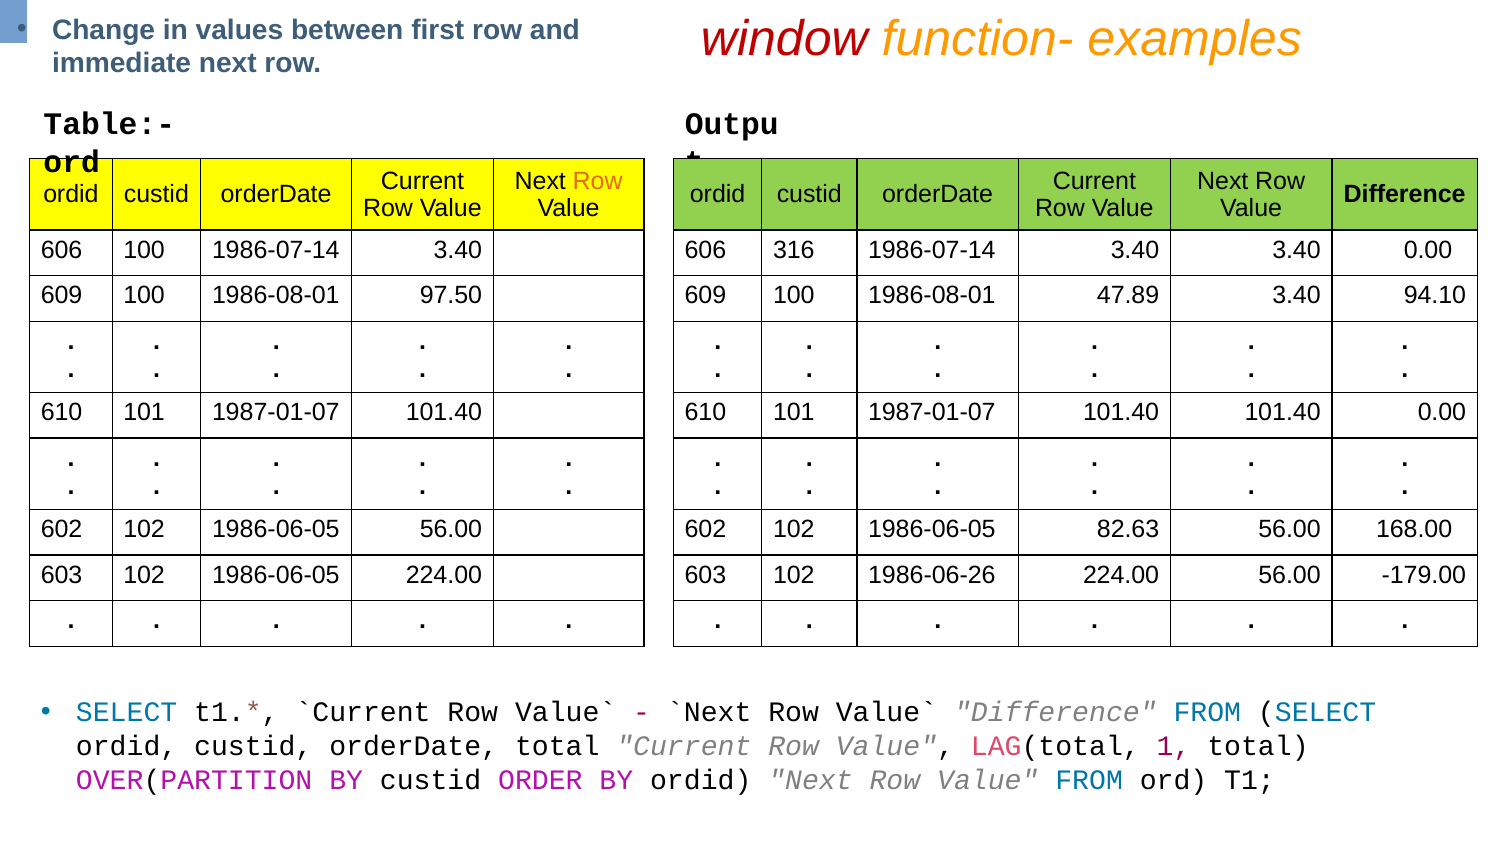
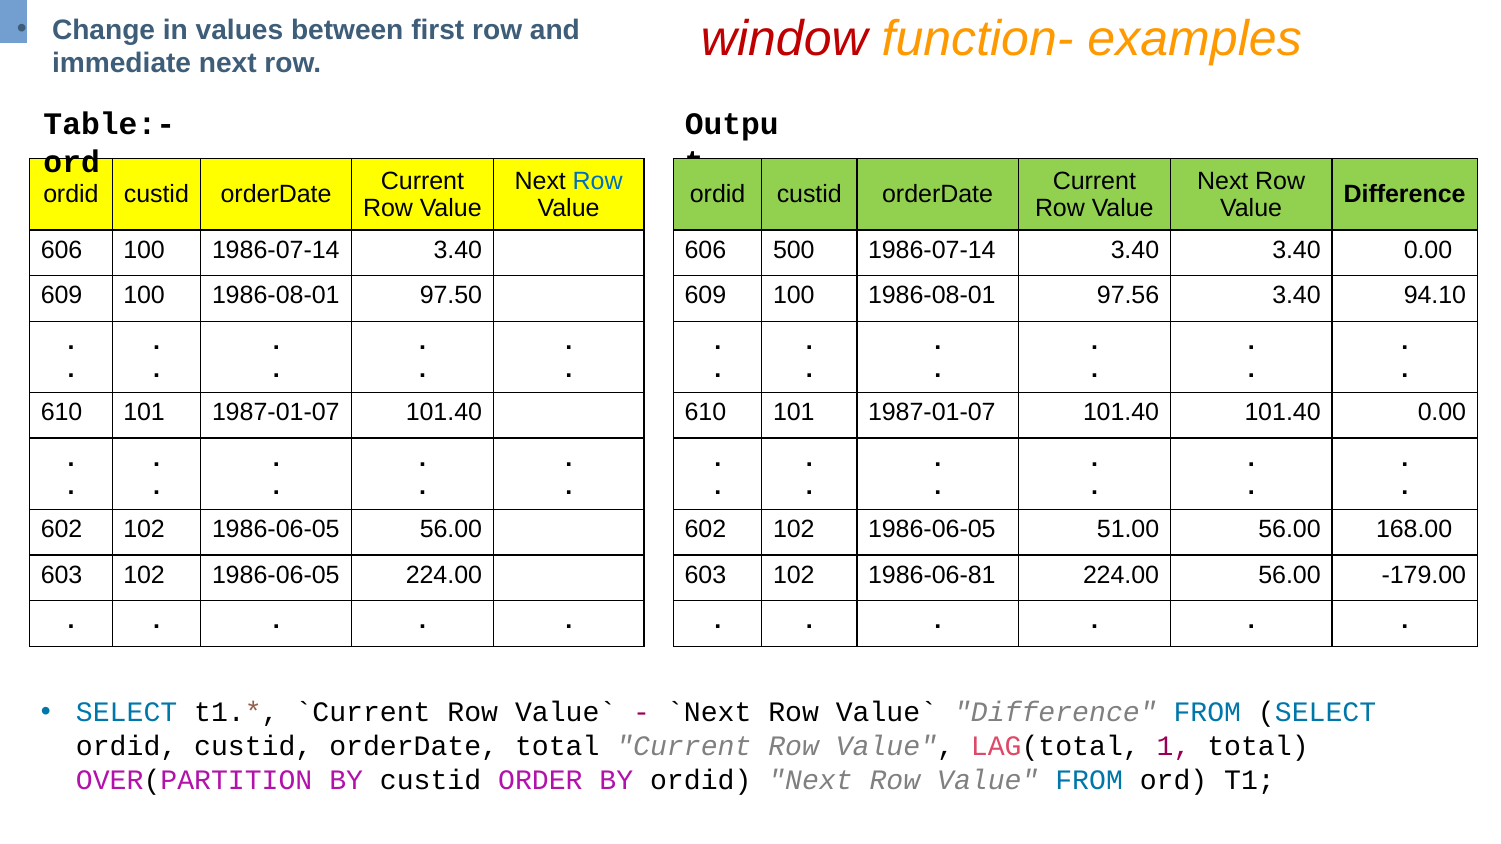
Row colour: orange -> blue (598, 181)
316: 316 -> 500 (794, 250)
47.89: 47.89 -> 97.56 (1128, 296)
82.63: 82.63 -> 51.00 (1128, 529)
1986-06-26: 1986-06-26 -> 1986-06-81 (932, 575)
